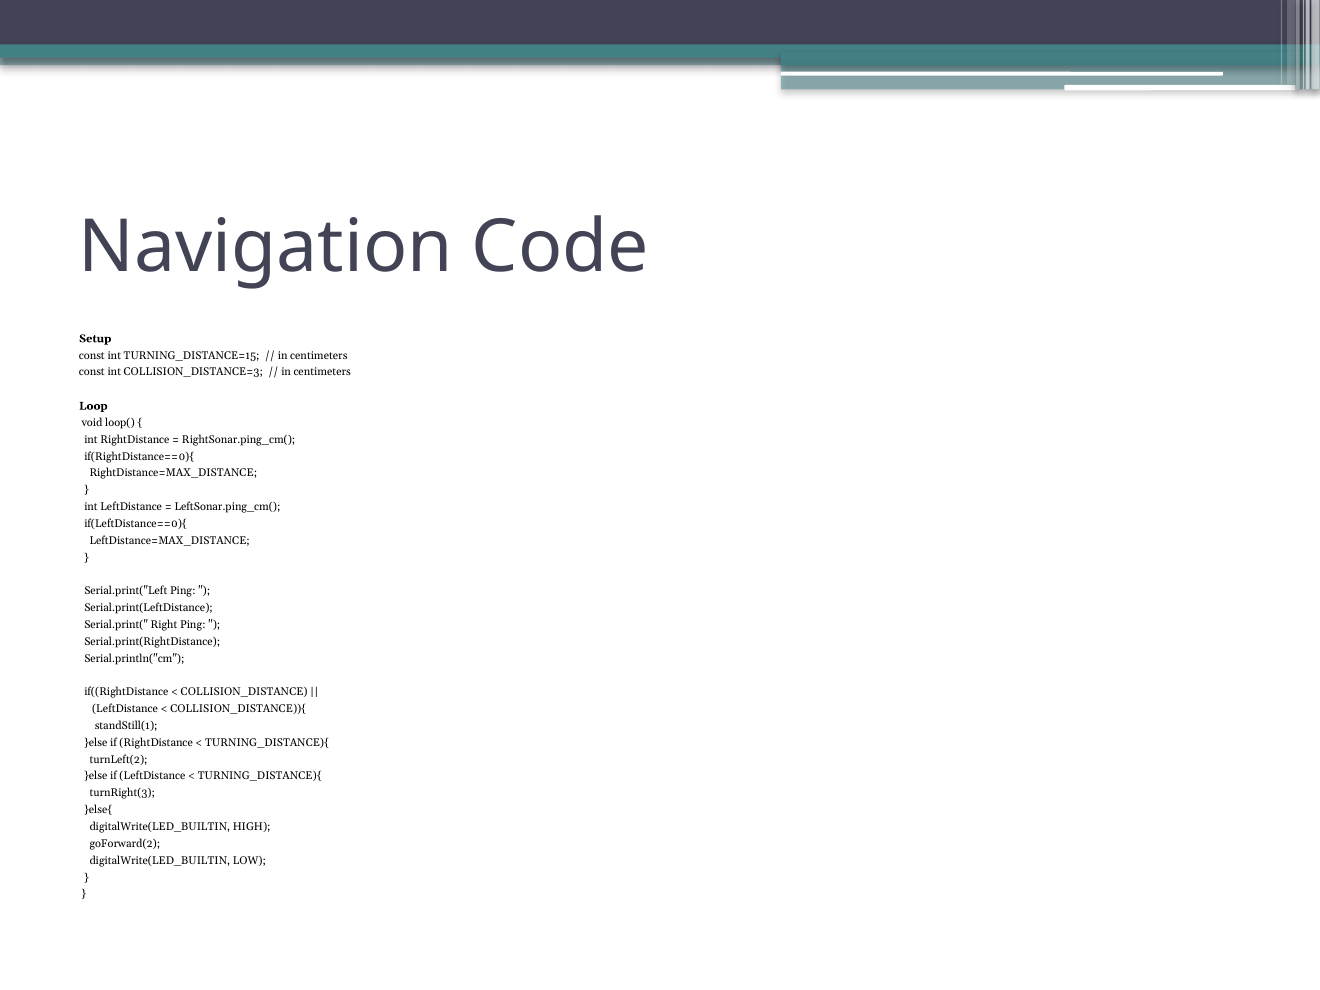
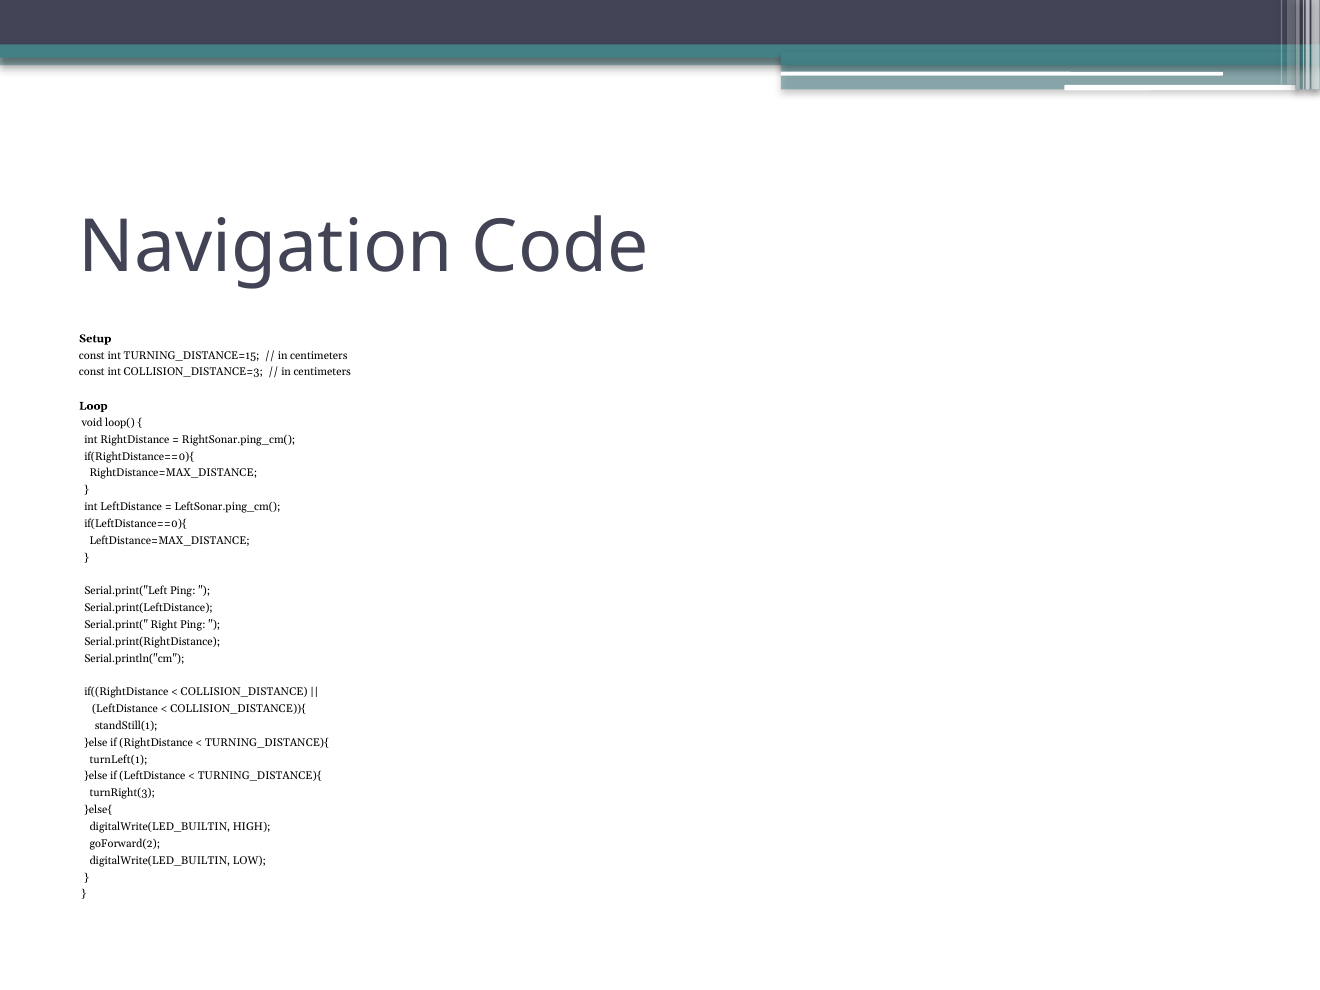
turnLeft(2: turnLeft(2 -> turnLeft(1 (119, 760)
